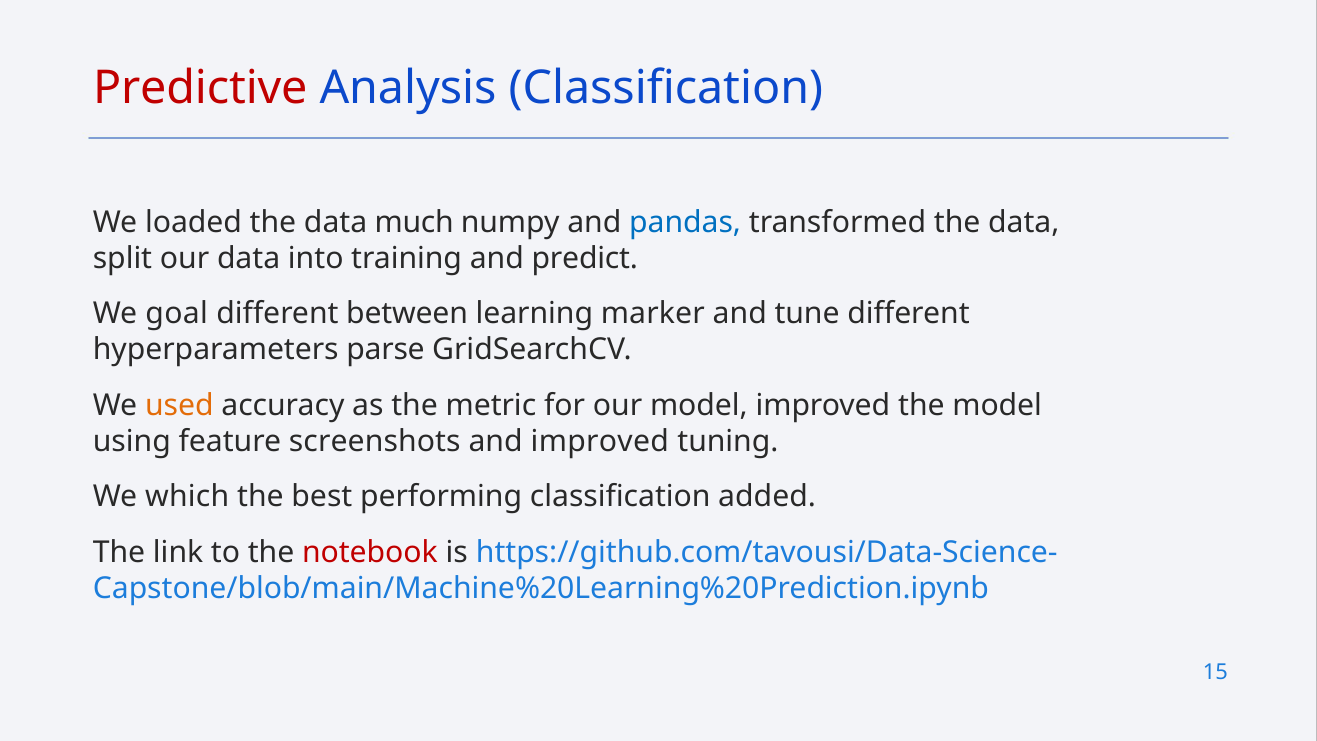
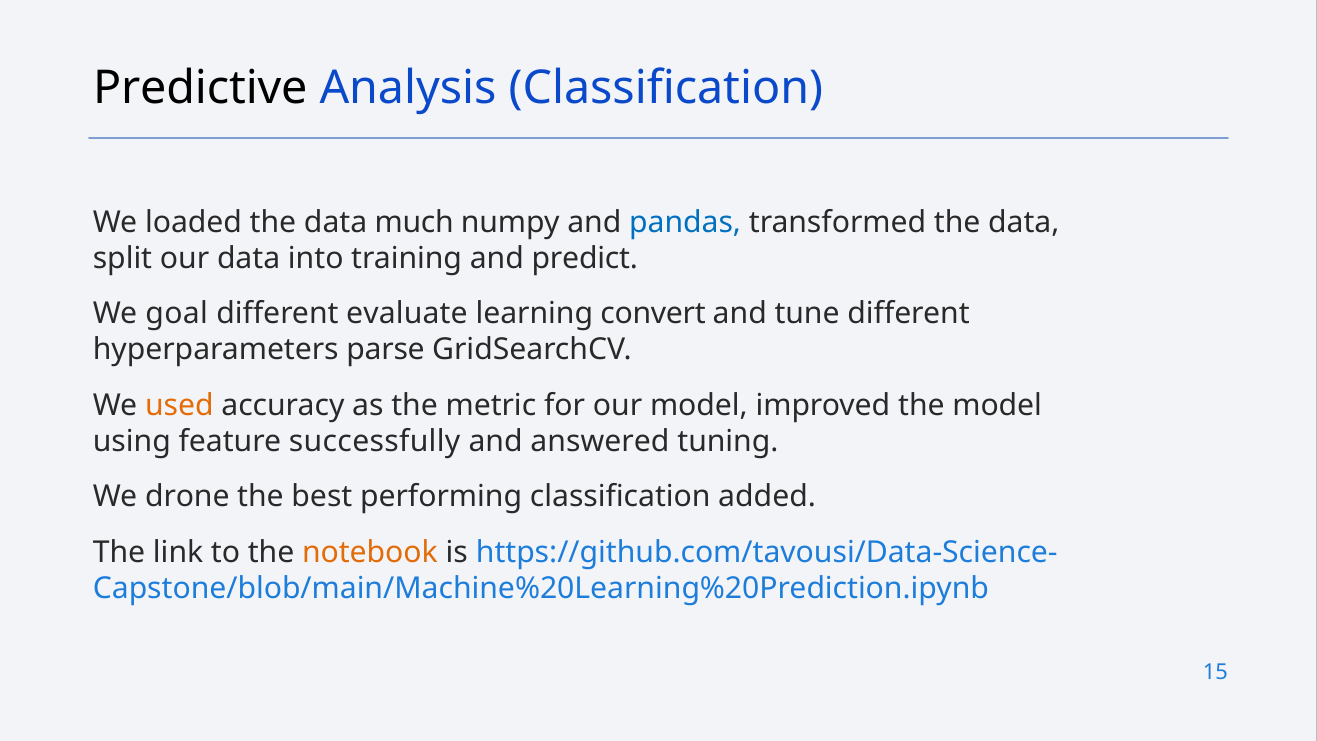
Predictive colour: red -> black (200, 88)
between: between -> evaluate (407, 314)
marker: marker -> convert (653, 314)
screenshots: screenshots -> successfully (375, 441)
and improved: improved -> answered (600, 441)
which: which -> drone (187, 497)
notebook colour: red -> orange (370, 552)
